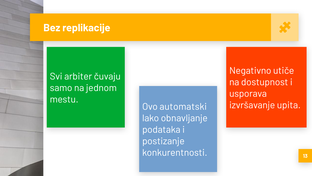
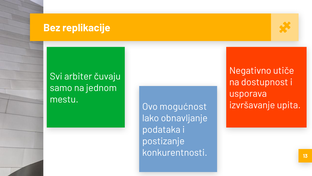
automatski: automatski -> mogućnost (183, 106)
